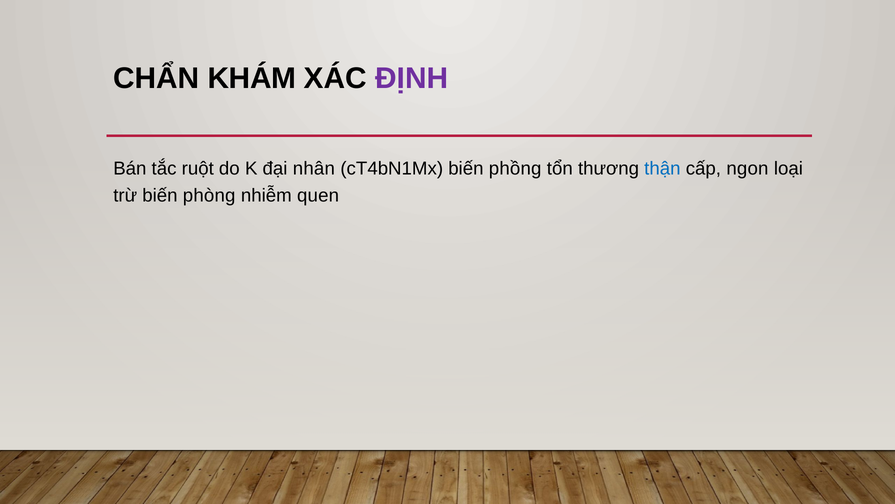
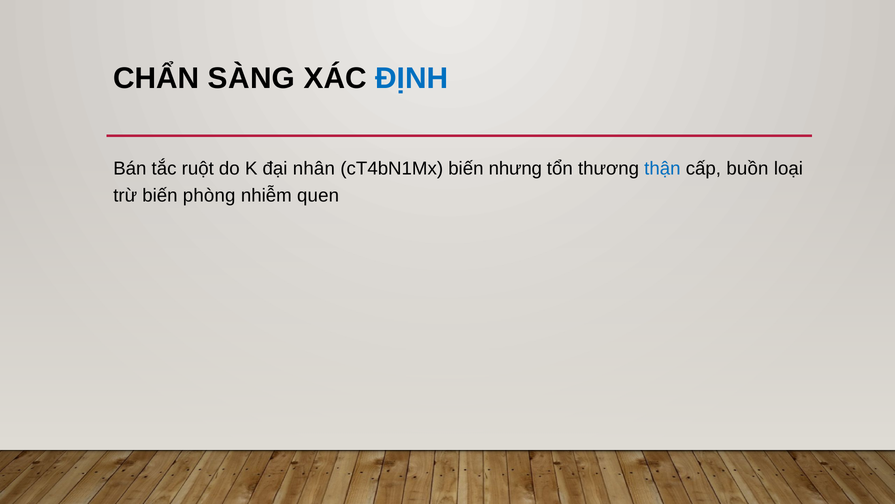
KHÁM: KHÁM -> SÀNG (252, 78)
ĐỊNH colour: purple -> blue (412, 78)
phồng: phồng -> nhưng (515, 168)
ngon: ngon -> buồn (747, 168)
